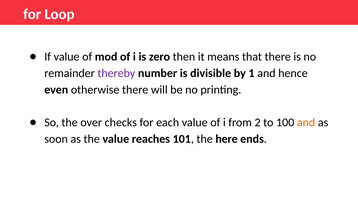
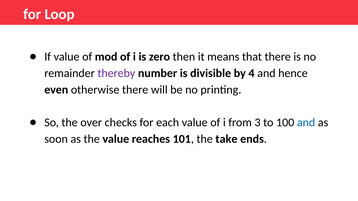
1: 1 -> 4 (251, 73)
2: 2 -> 3 (258, 123)
and colour: orange -> blue (306, 123)
here: here -> take (226, 139)
